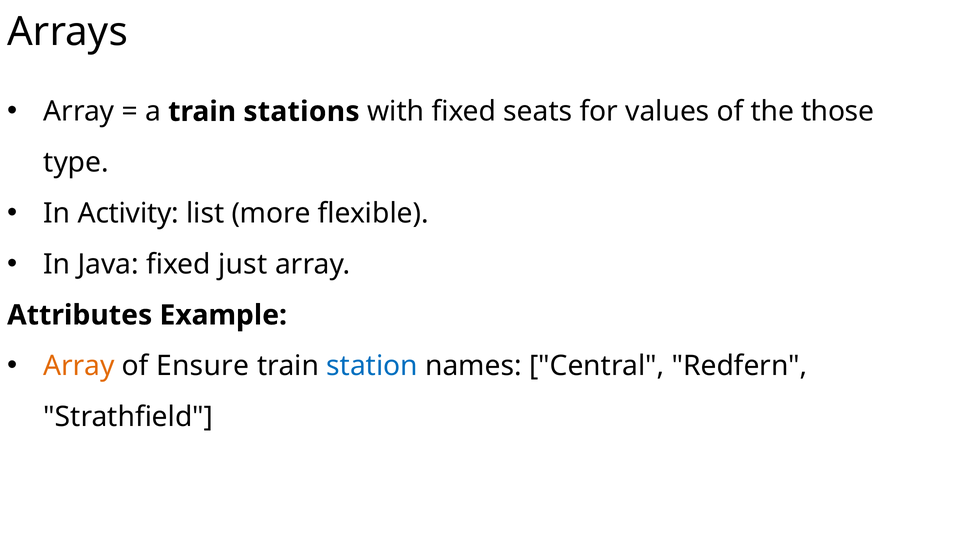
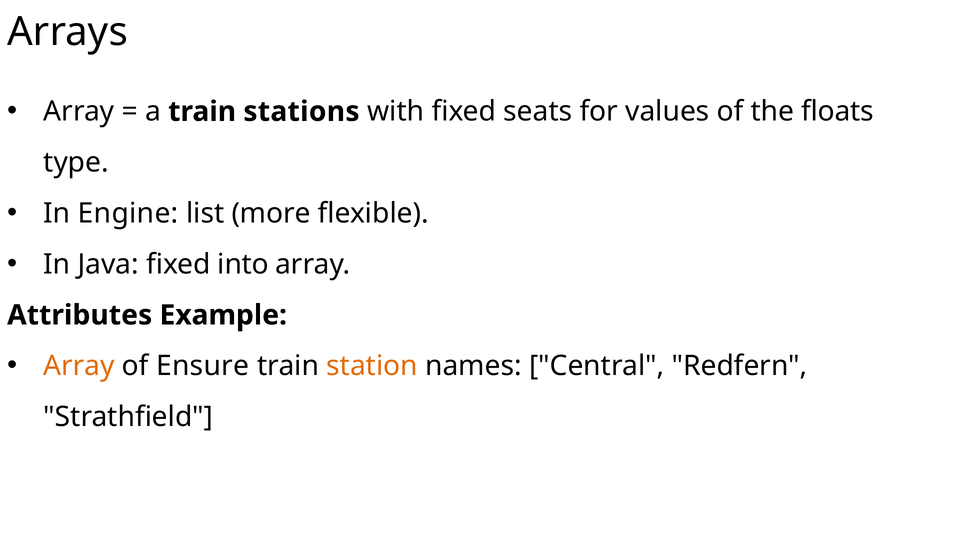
those: those -> floats (838, 111)
Activity: Activity -> Engine (128, 213)
just: just -> into (243, 264)
station colour: blue -> orange (372, 366)
